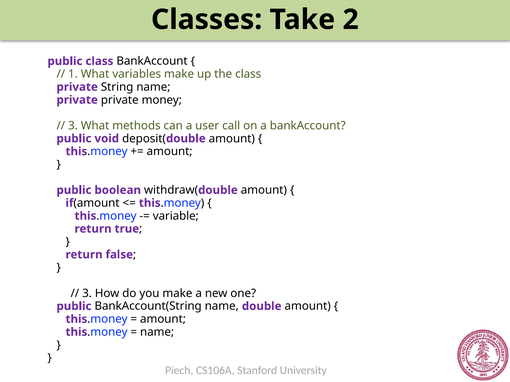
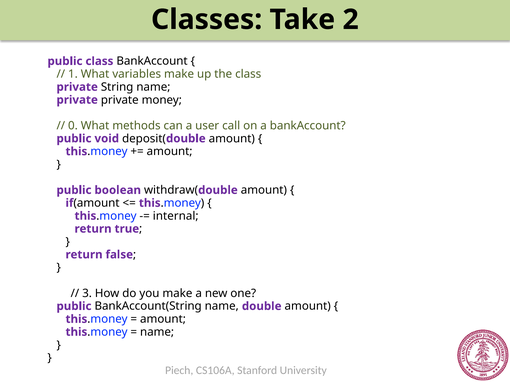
3: 3 -> 0 (73, 126)
variable: variable -> internal (176, 216)
